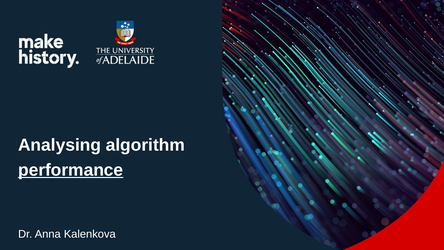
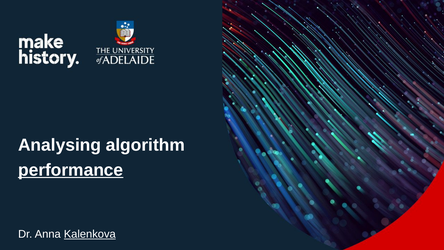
Kalenkova underline: none -> present (90, 234)
